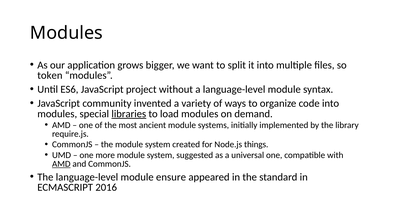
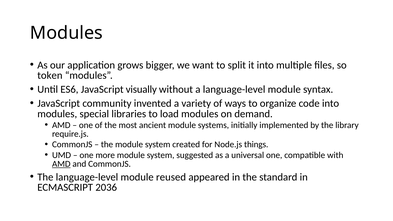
project: project -> visually (141, 89)
libraries underline: present -> none (129, 114)
ensure: ensure -> reused (171, 177)
2016: 2016 -> 2036 (106, 187)
